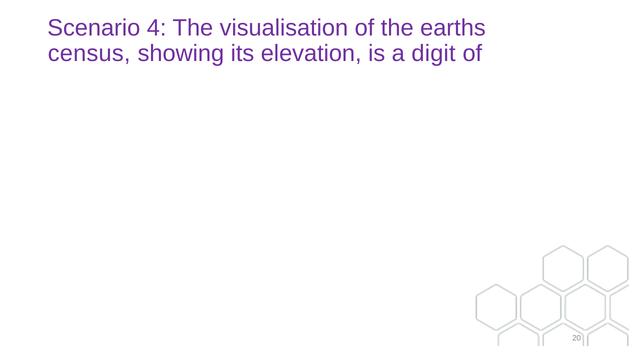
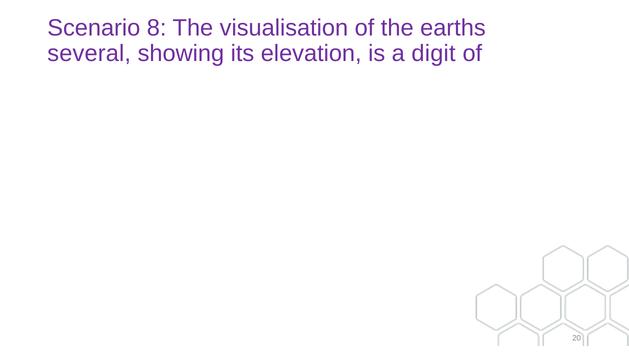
4: 4 -> 8 (157, 28)
census: census -> several (89, 53)
